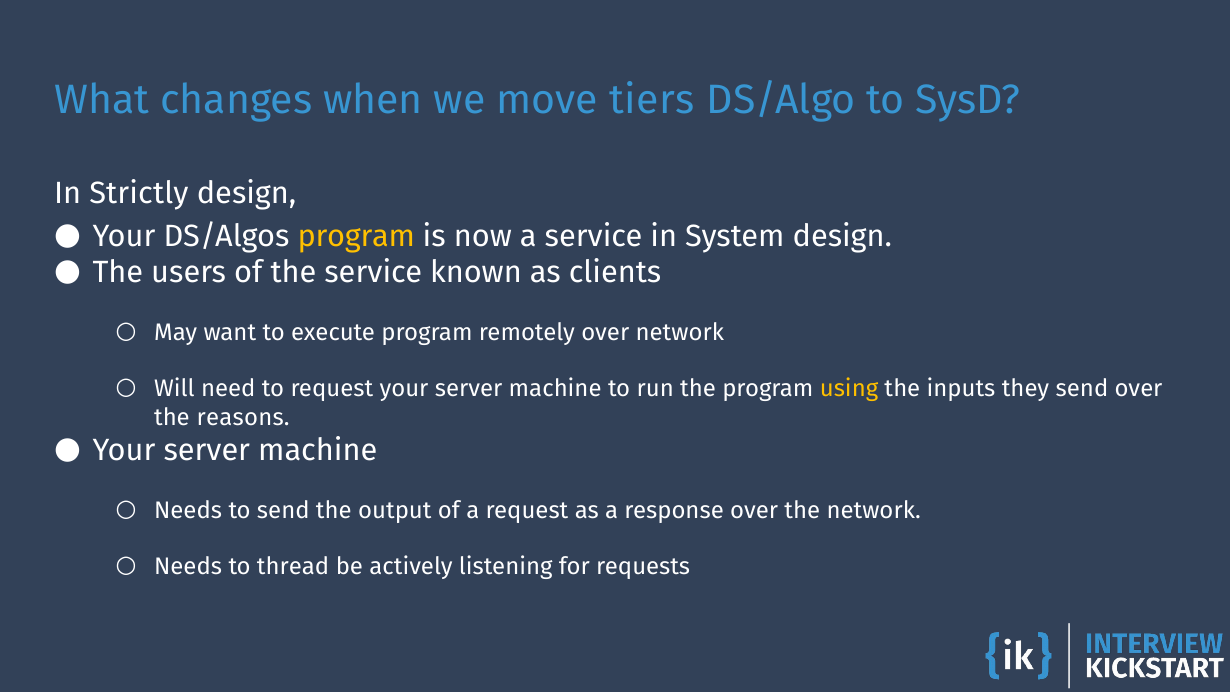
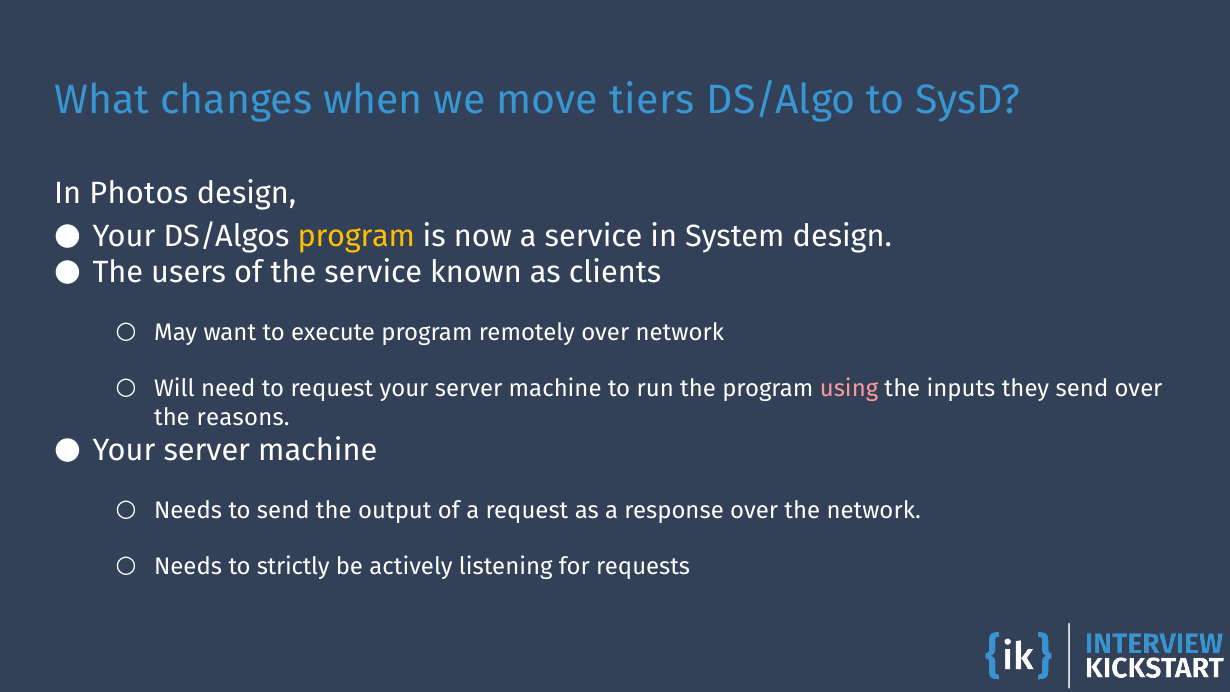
Strictly: Strictly -> Photos (139, 193)
using colour: yellow -> pink (849, 388)
thread: thread -> strictly (293, 566)
